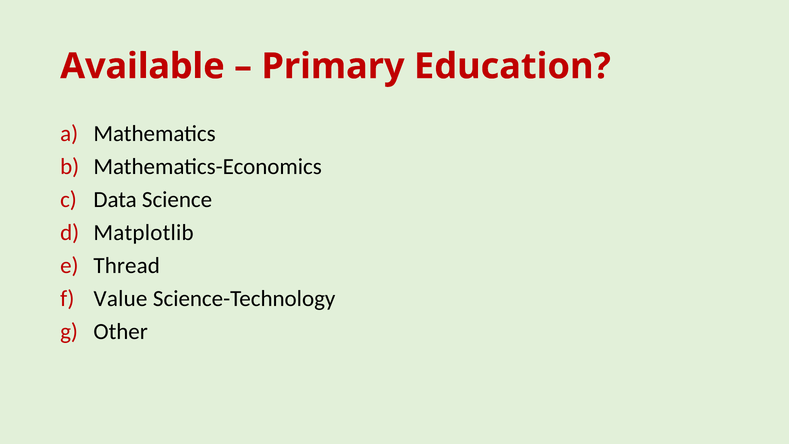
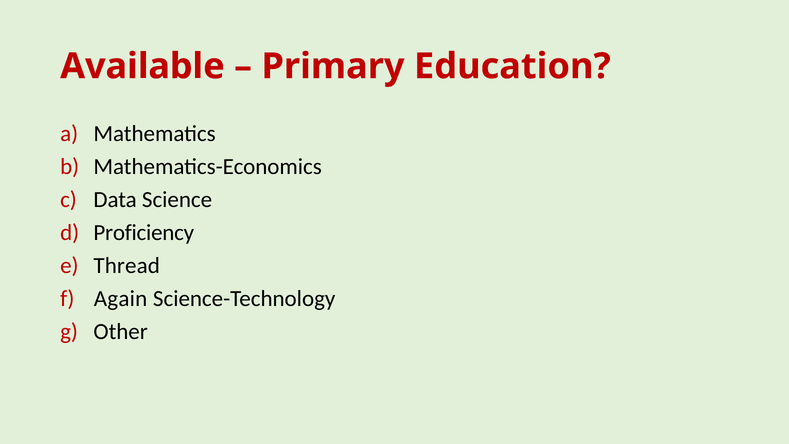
Matplotlib: Matplotlib -> Proficiency (144, 232)
Value: Value -> Again (121, 299)
